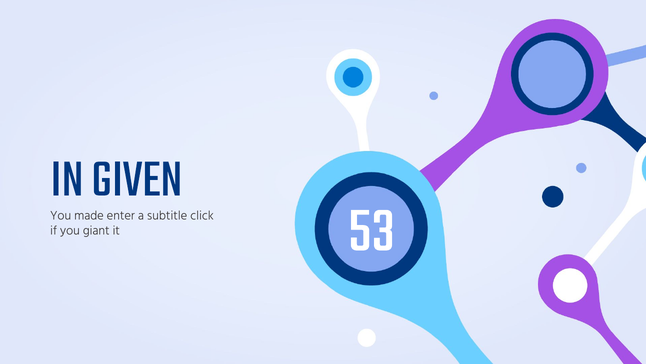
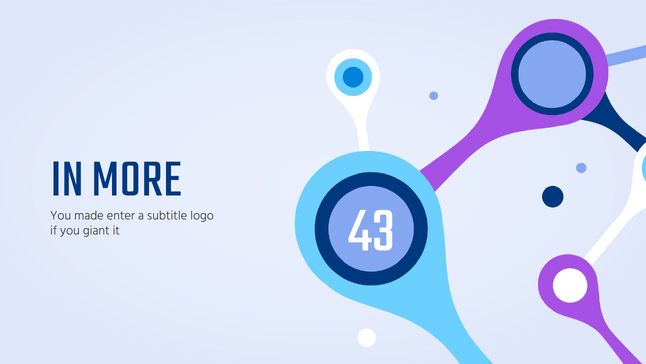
GIVEN: GIVEN -> MORE (137, 177)
click: click -> logo (202, 215)
53: 53 -> 43 (372, 229)
